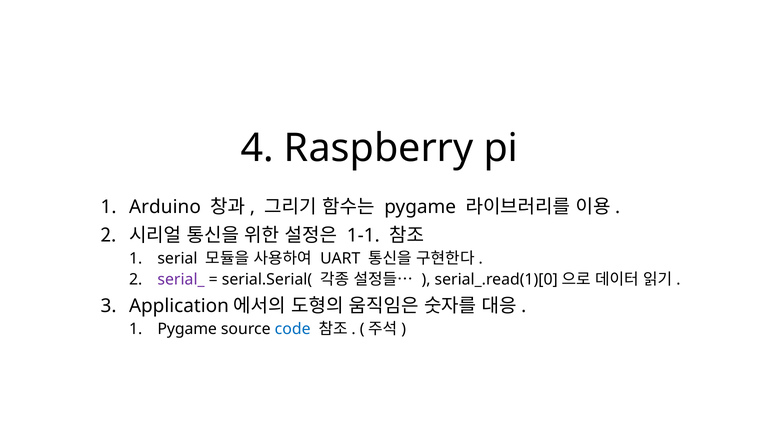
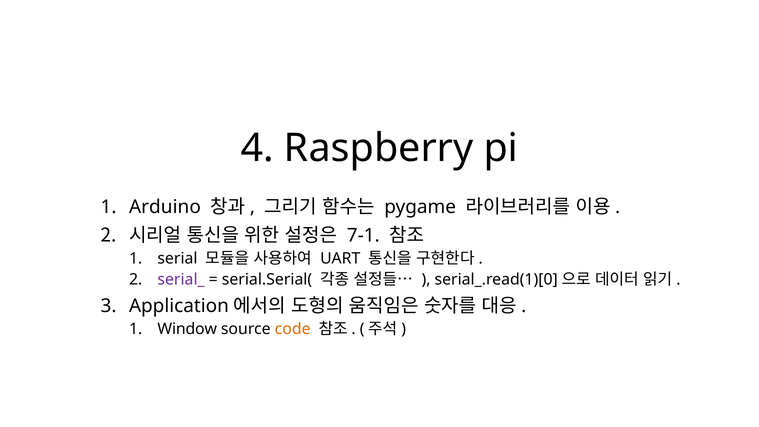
1-1: 1-1 -> 7-1 (363, 236)
Pygame: Pygame -> Window (187, 329)
code colour: blue -> orange (293, 329)
